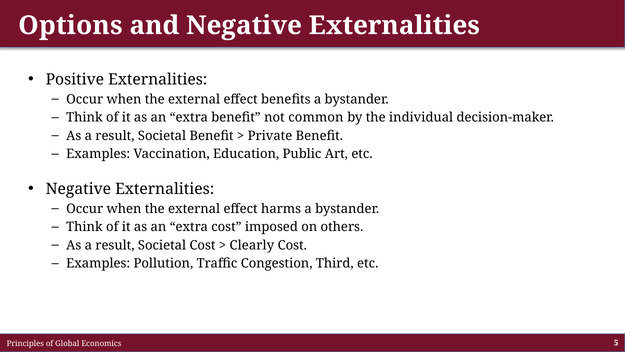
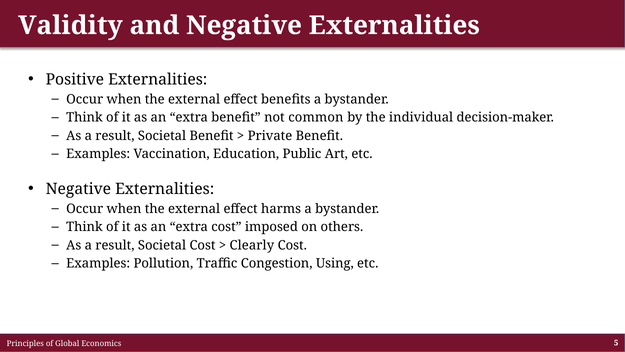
Options: Options -> Validity (70, 25)
Third: Third -> Using (335, 263)
